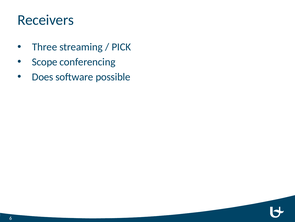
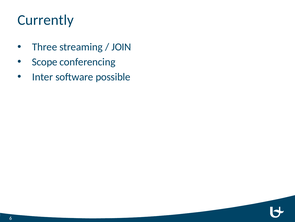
Receivers: Receivers -> Currently (46, 20)
PICK: PICK -> JOIN (121, 47)
Does: Does -> Inter (43, 77)
